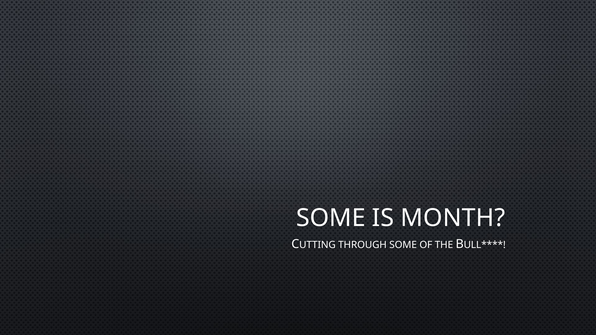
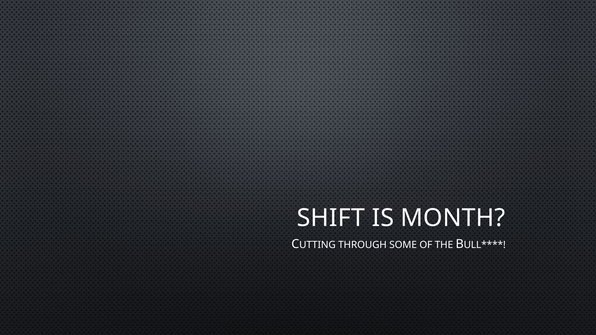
SOME: SOME -> SHIFT (331, 218)
